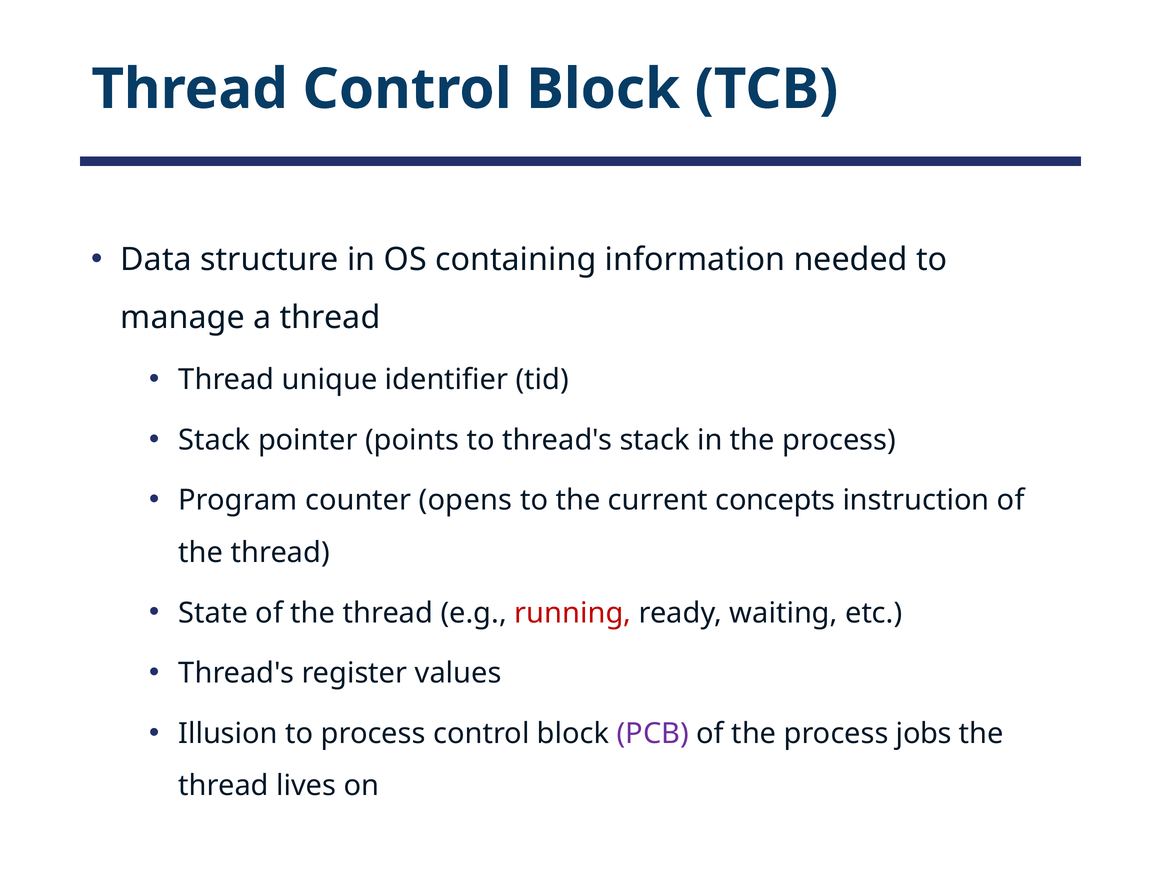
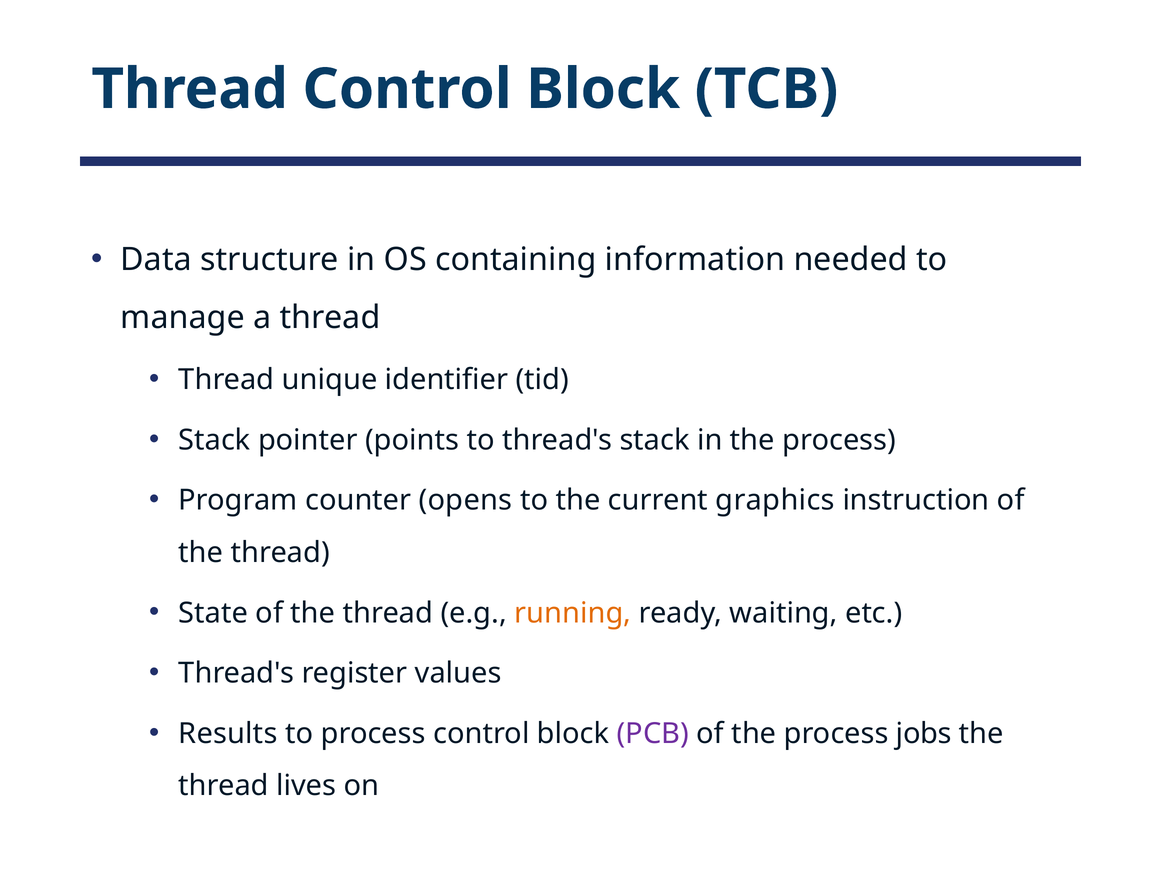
concepts: concepts -> graphics (775, 500)
running colour: red -> orange (573, 613)
Illusion: Illusion -> Results (228, 733)
